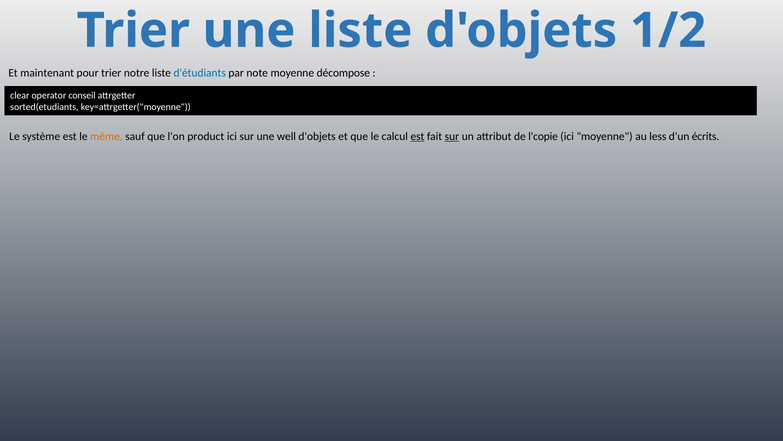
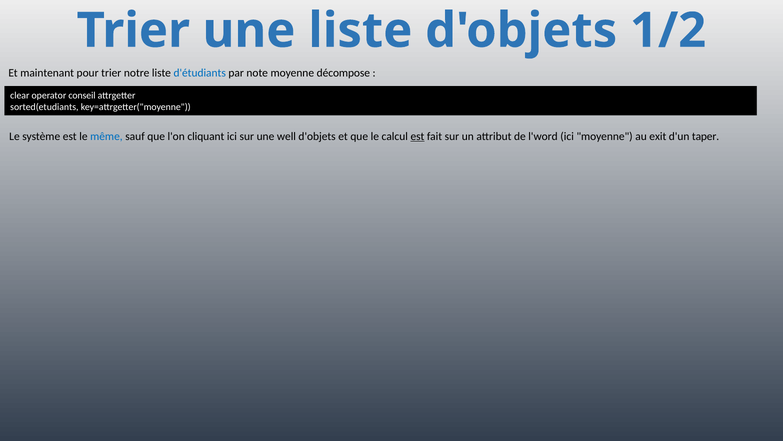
même colour: orange -> blue (106, 136)
product: product -> cliquant (206, 136)
sur underline: present -> none (452, 136)
l'copie: l'copie -> l'word (543, 136)
less: less -> exit (658, 136)
écrits: écrits -> taper (706, 136)
